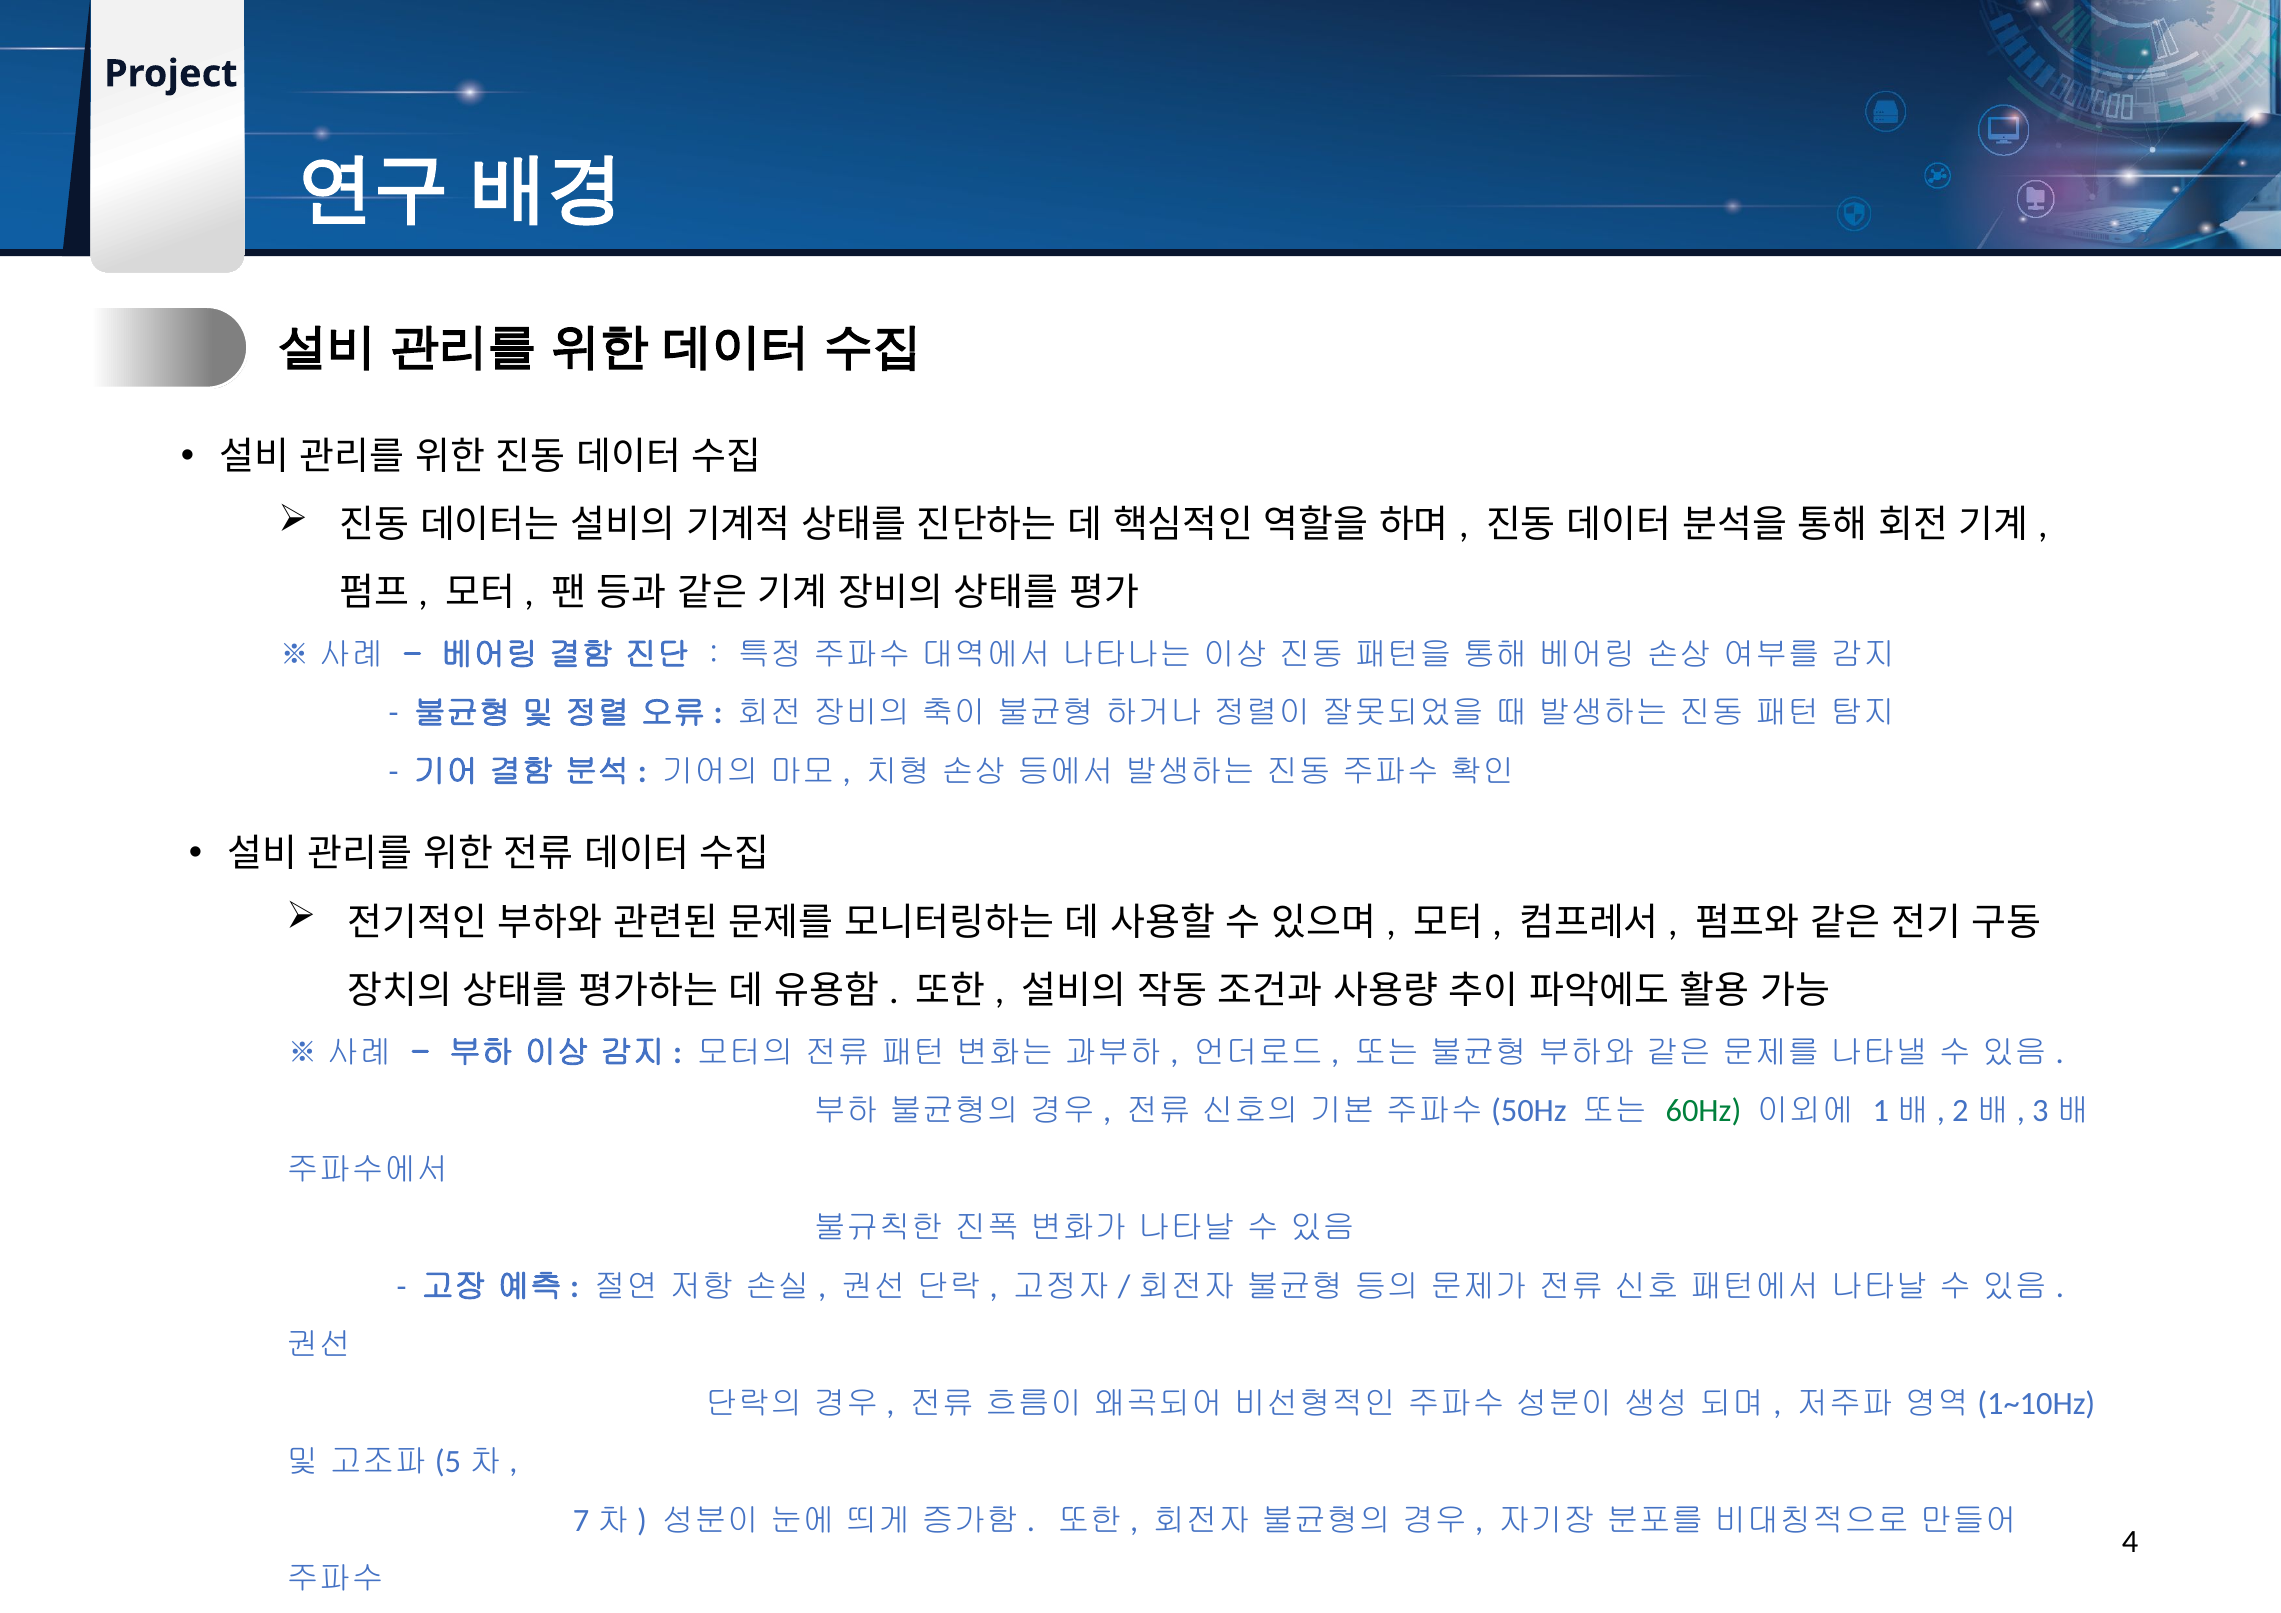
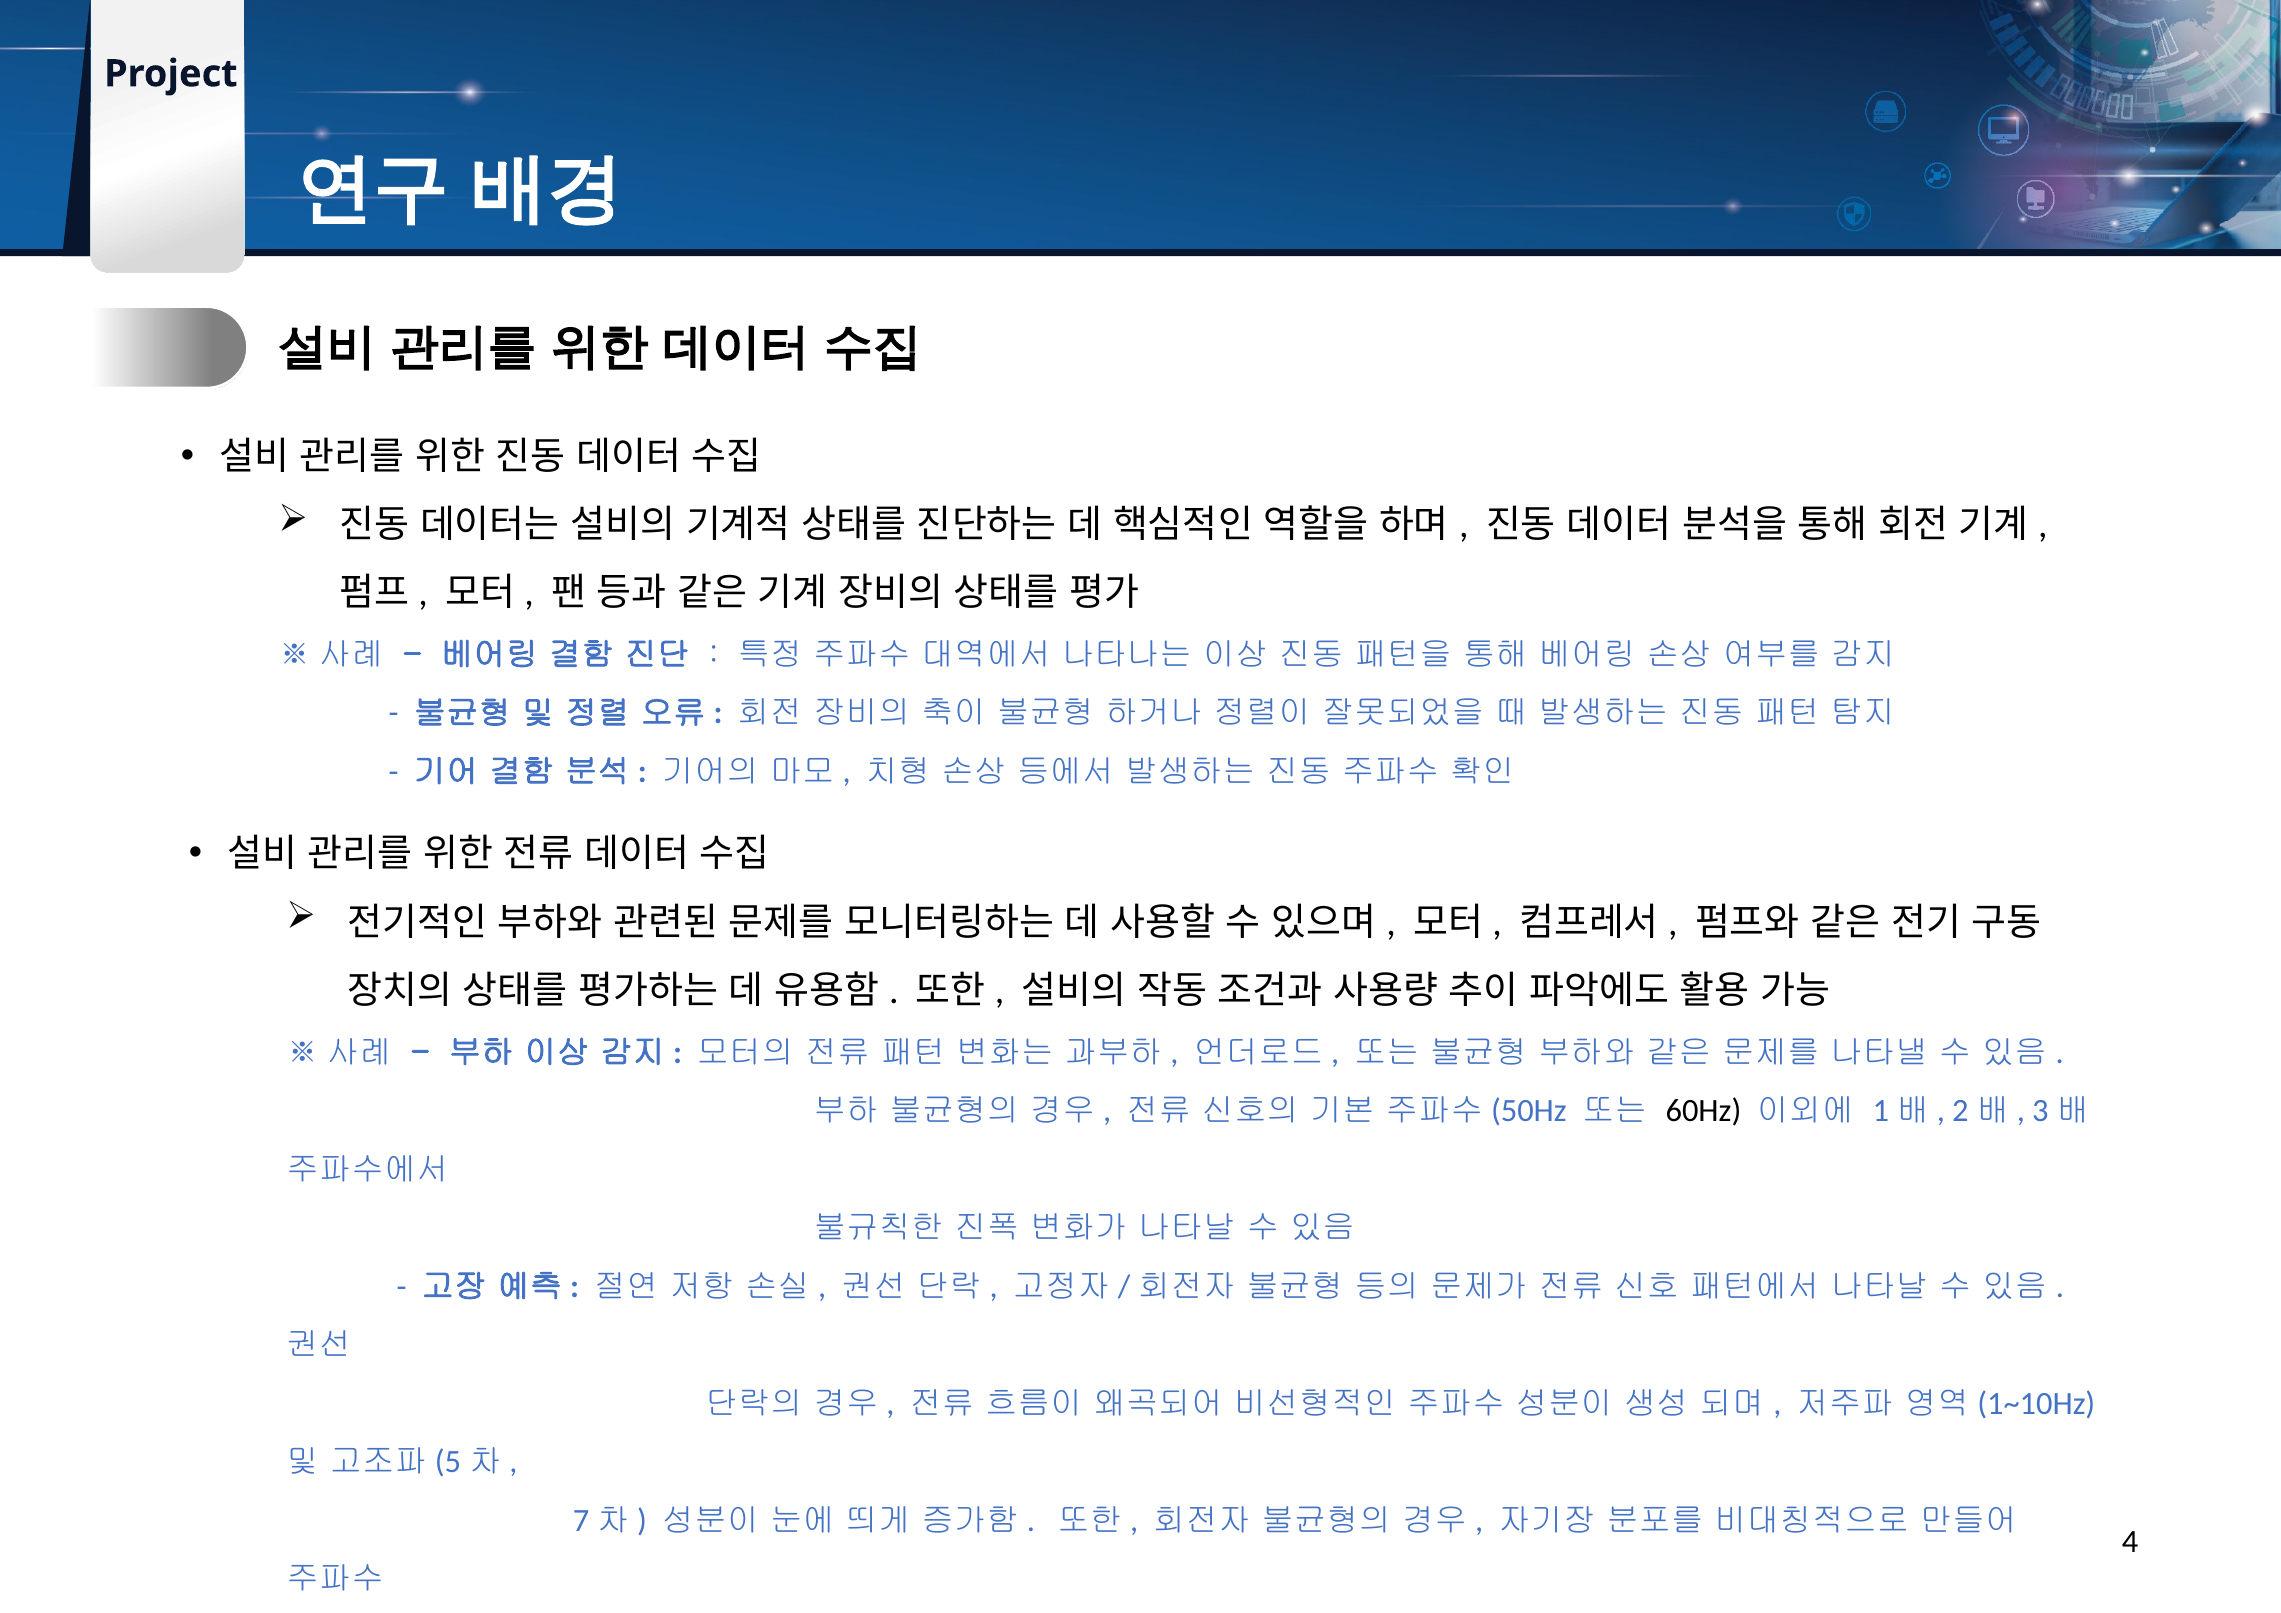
60Hz colour: green -> black (1704, 1111)
